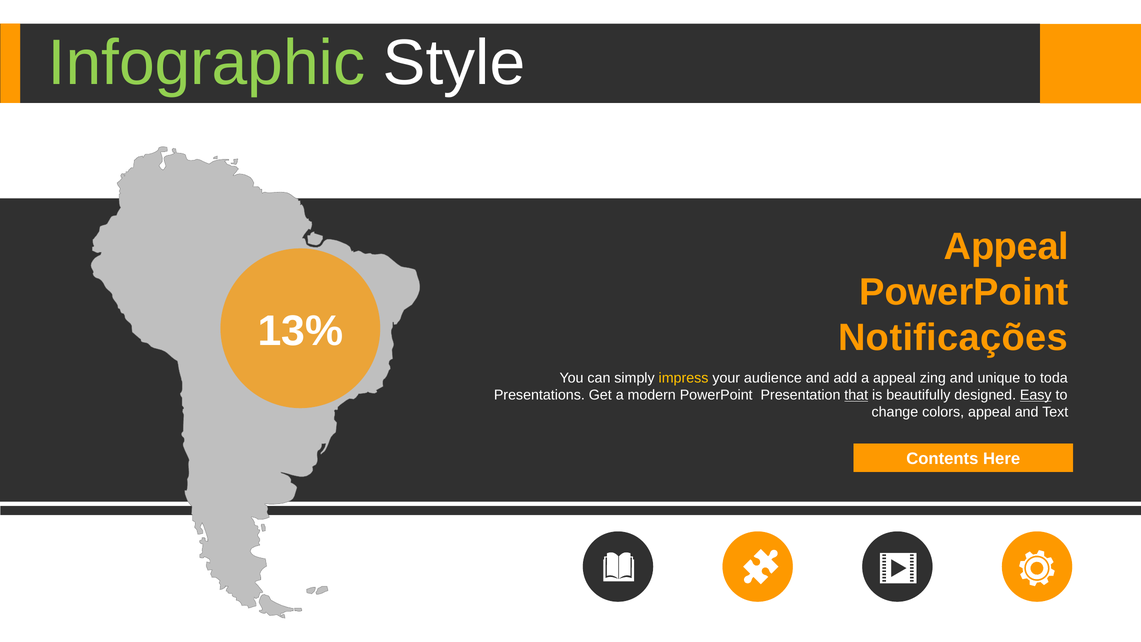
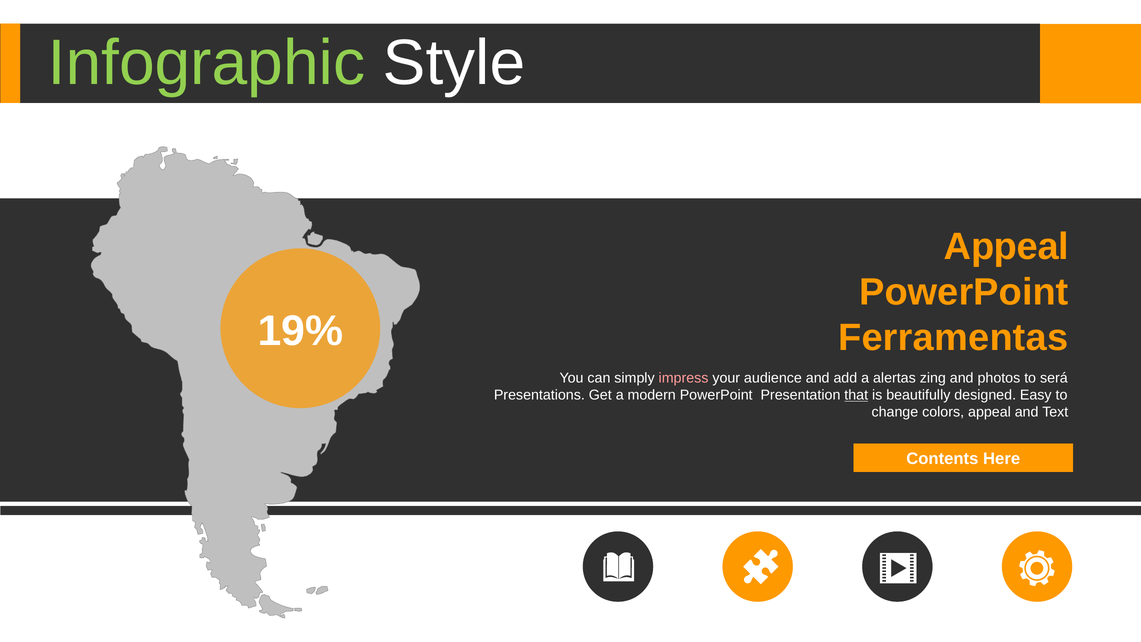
13%: 13% -> 19% (300, 331)
Notificações: Notificações -> Ferramentas (953, 338)
impress colour: yellow -> pink (684, 378)
a appeal: appeal -> alertas (894, 378)
unique: unique -> photos (999, 378)
toda: toda -> será (1054, 378)
Easy underline: present -> none (1036, 395)
